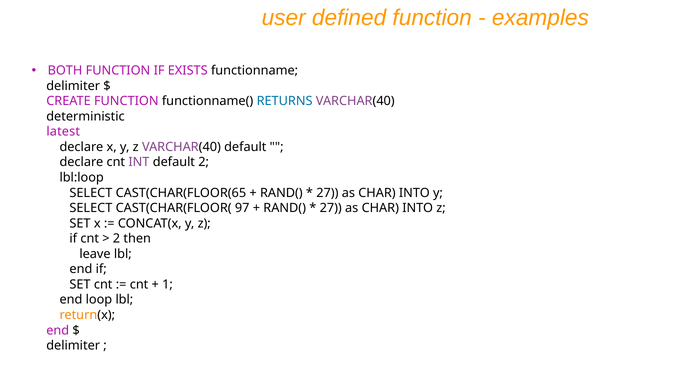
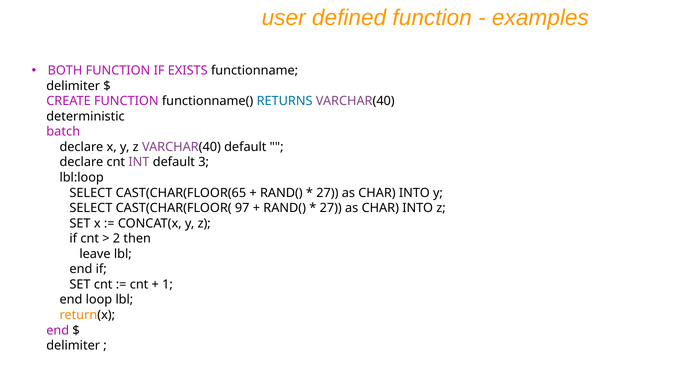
latest: latest -> batch (63, 132)
default 2: 2 -> 3 (204, 162)
